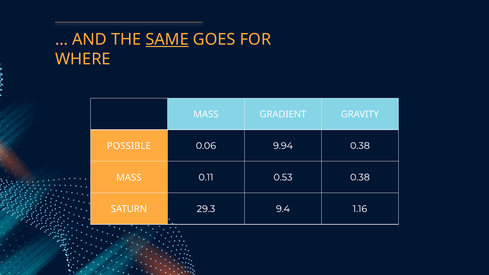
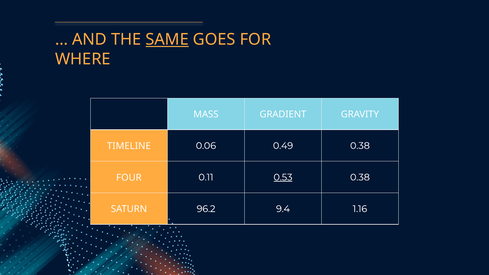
POSSIBLE: POSSIBLE -> TIMELINE (129, 146)
9.94: 9.94 -> 0.49 (283, 146)
MASS: MASS -> FOUR (129, 178)
0.53 underline: none -> present (283, 177)
29.3: 29.3 -> 96.2 (206, 209)
